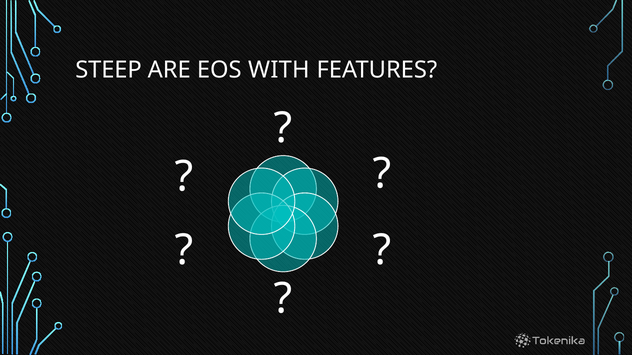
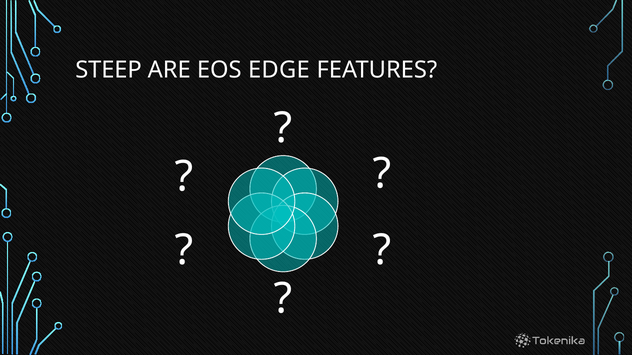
WITH: WITH -> EDGE (279, 70)
